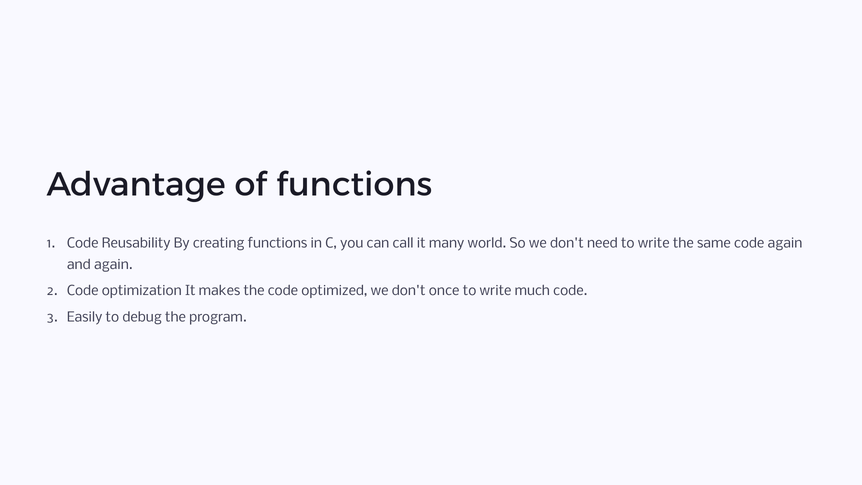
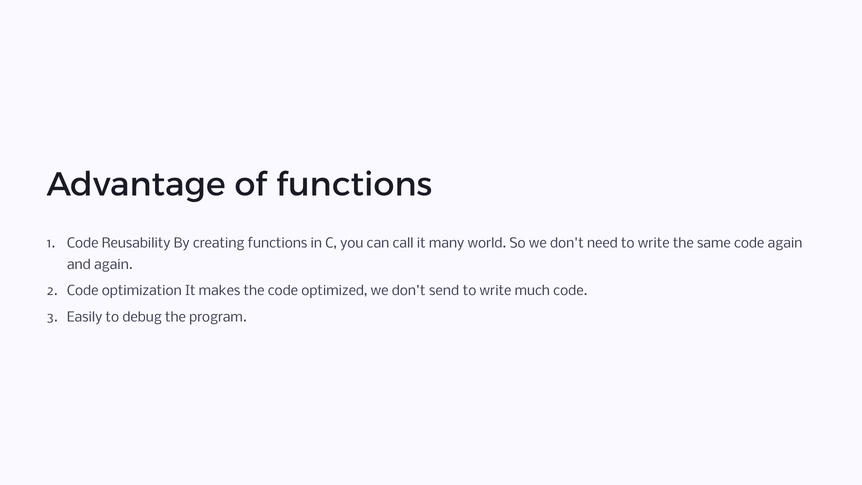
once: once -> send (444, 291)
